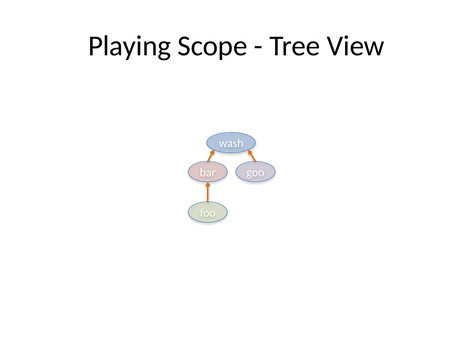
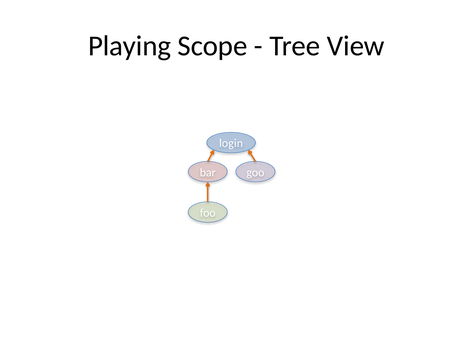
wash: wash -> login (231, 143)
